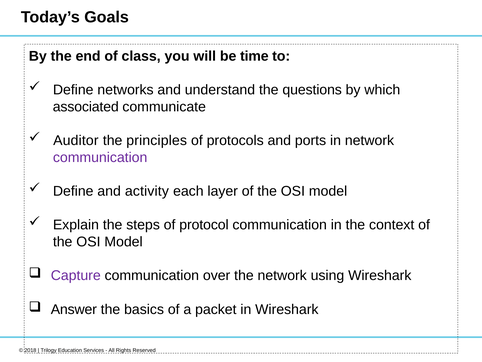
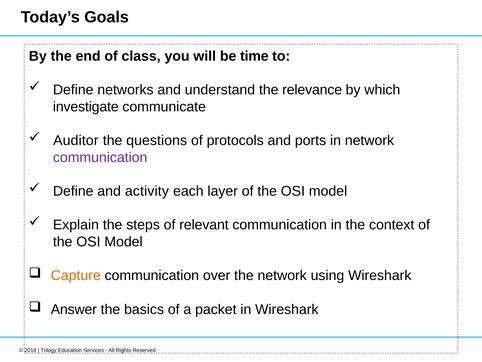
questions: questions -> relevance (312, 90)
associated: associated -> investigate (86, 107)
principles: principles -> questions (157, 140)
protocol: protocol -> relevant (204, 225)
Capture colour: purple -> orange (76, 275)
